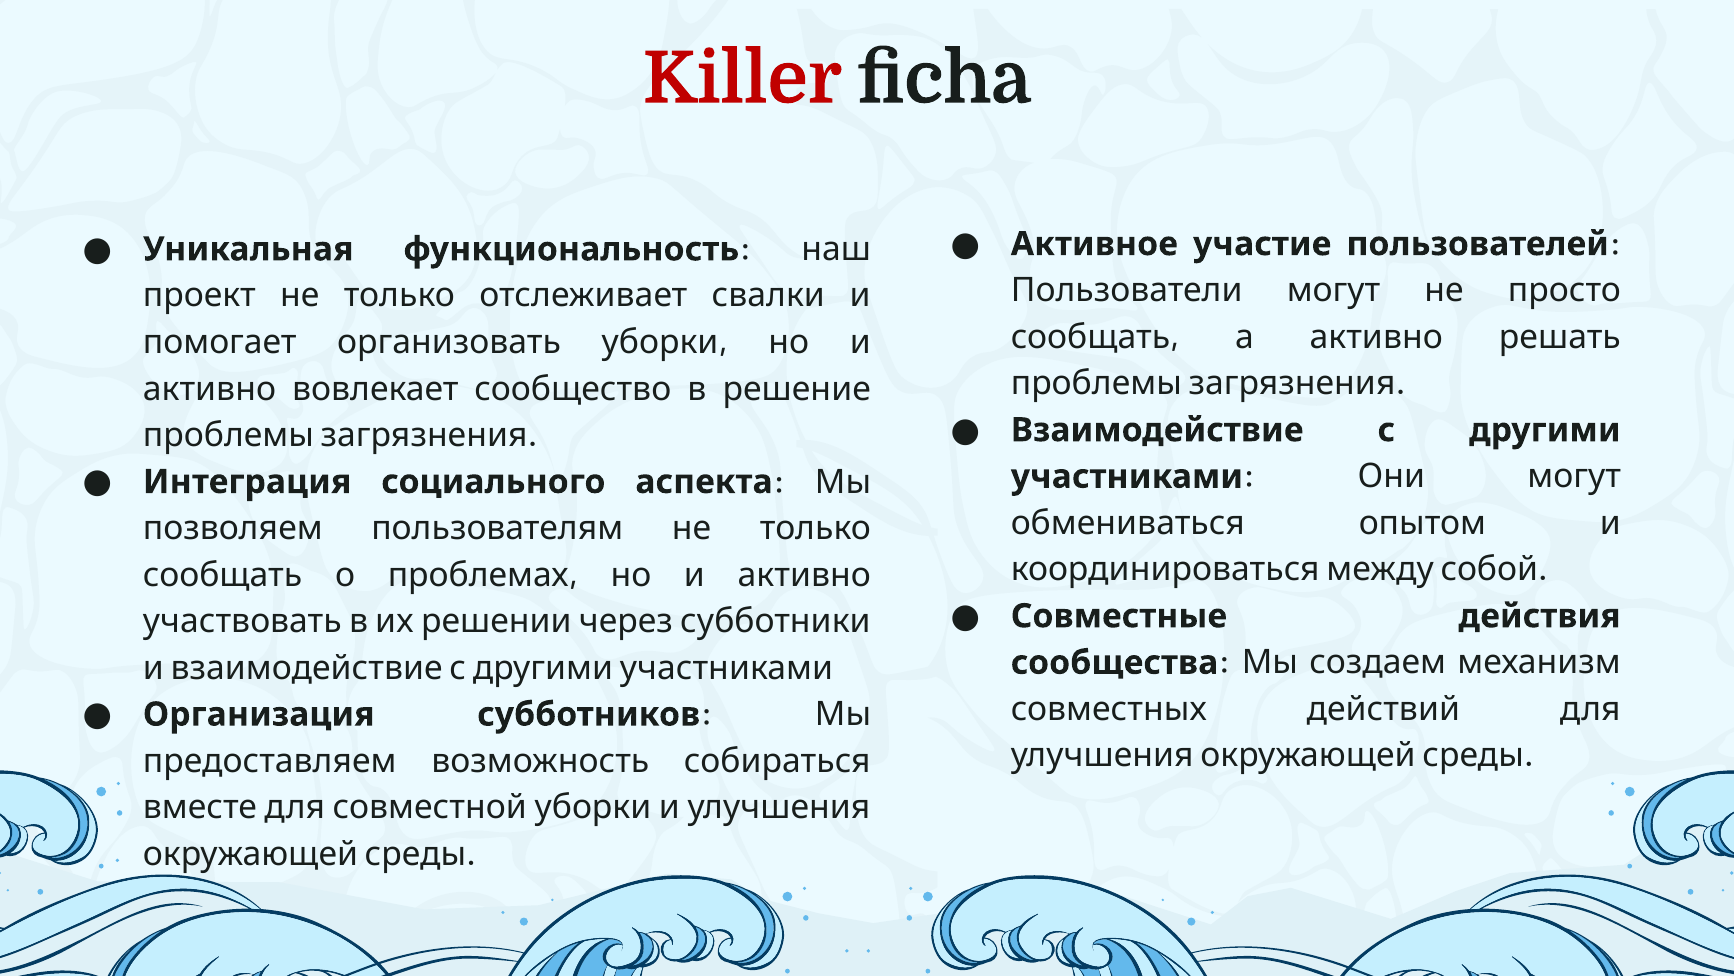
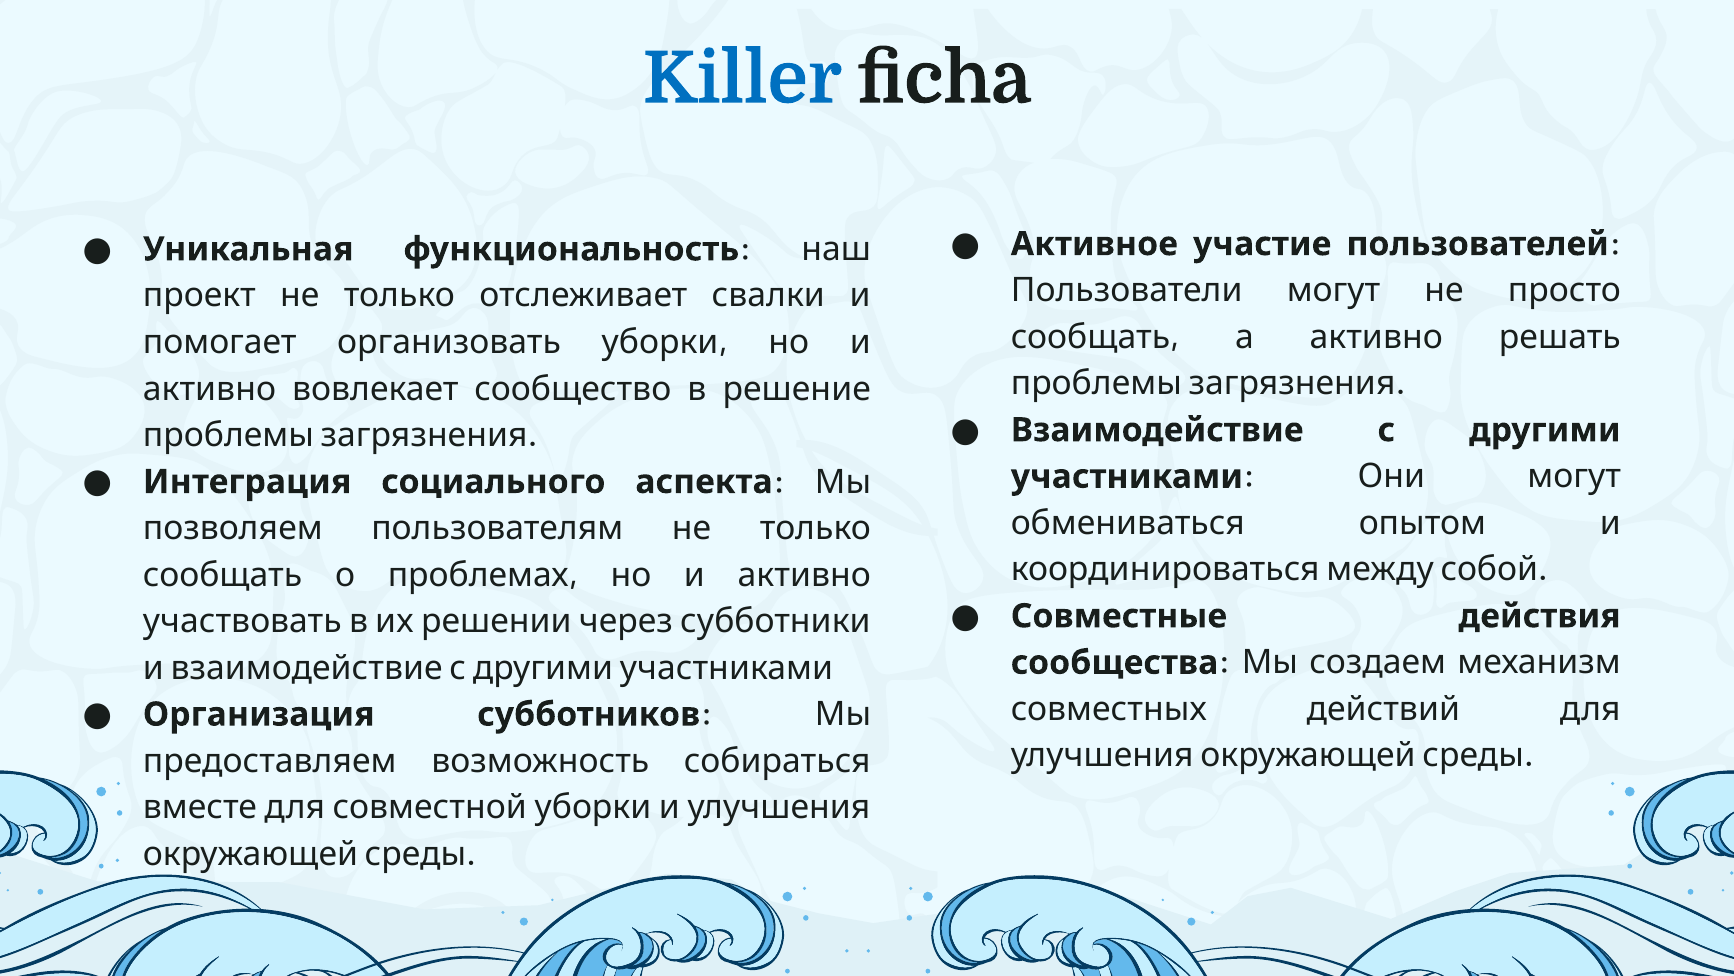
Killer colour: red -> blue (742, 79)
